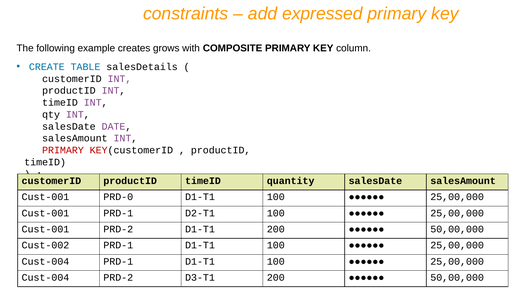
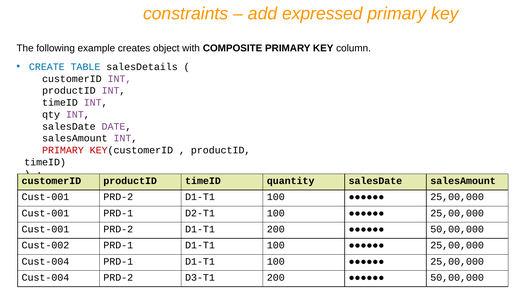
grows: grows -> object (166, 48)
PRD-0: PRD-0 -> PRD-2 (118, 197)
